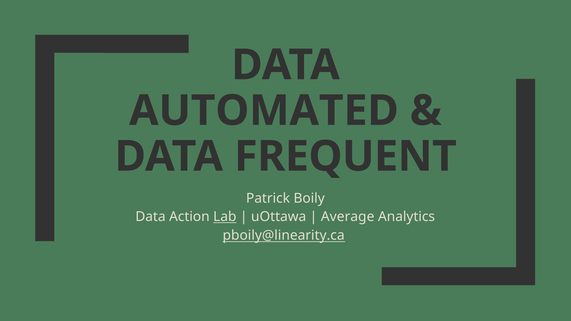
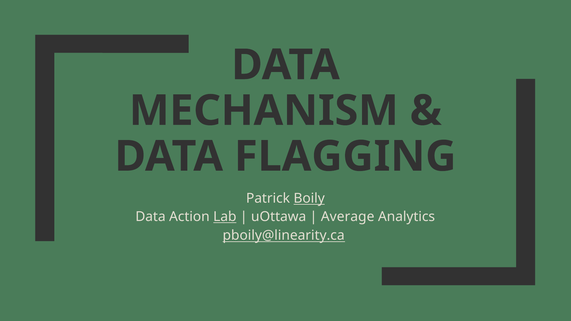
AUTOMATED: AUTOMATED -> MECHANISM (264, 111)
FREQUENT: FREQUENT -> FLAGGING (345, 157)
Boily underline: none -> present (309, 199)
